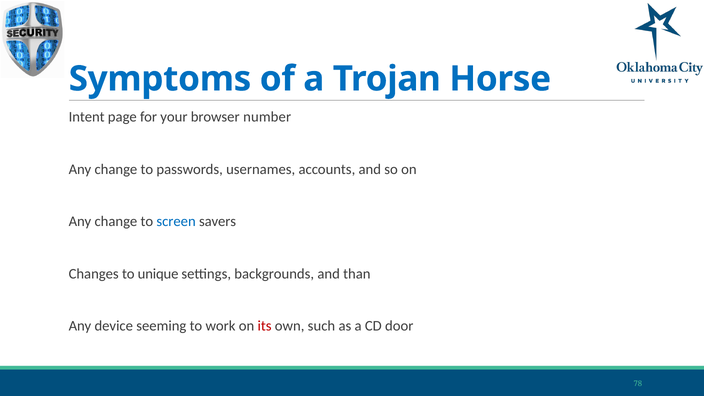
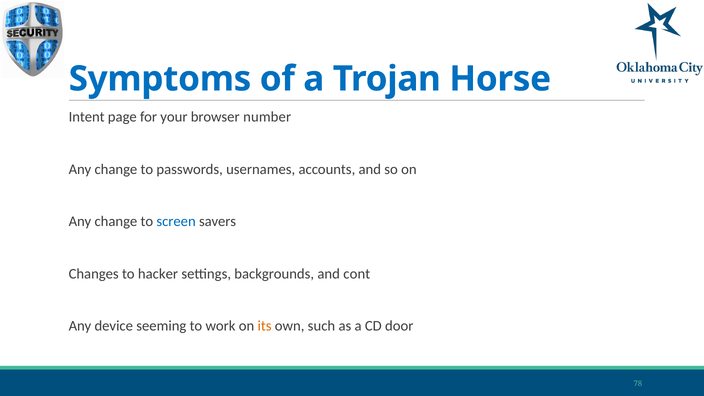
unique: unique -> hacker (158, 274)
than: than -> cont (357, 274)
its colour: red -> orange (265, 326)
